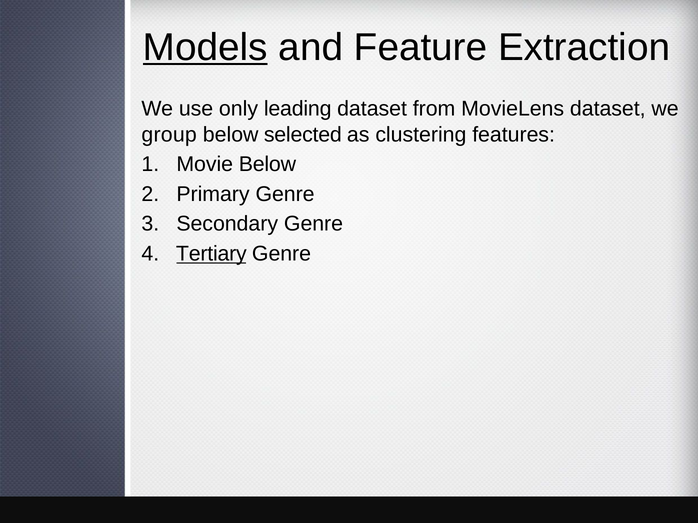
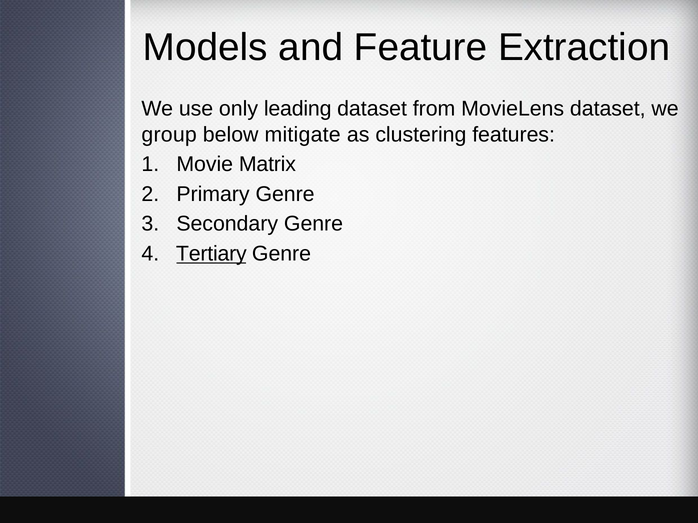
Models underline: present -> none (205, 47)
selected: selected -> mitigate (303, 135)
Movie Below: Below -> Matrix (267, 164)
